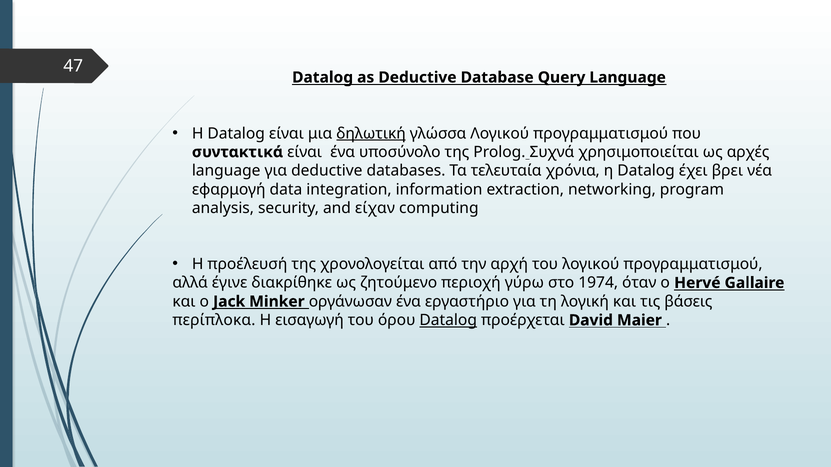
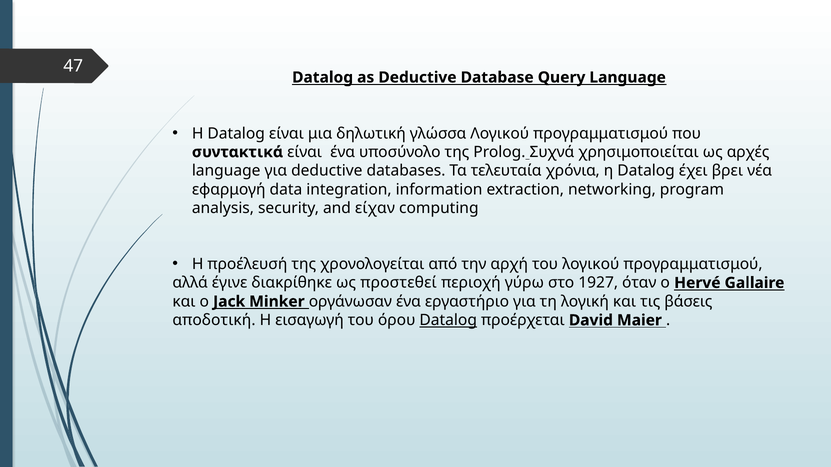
δηλωτική underline: present -> none (371, 134)
ζητούμενο: ζητούμενο -> προστεθεί (399, 283)
1974: 1974 -> 1927 (598, 283)
περίπλοκα: περίπλοκα -> αποδοτική (214, 321)
